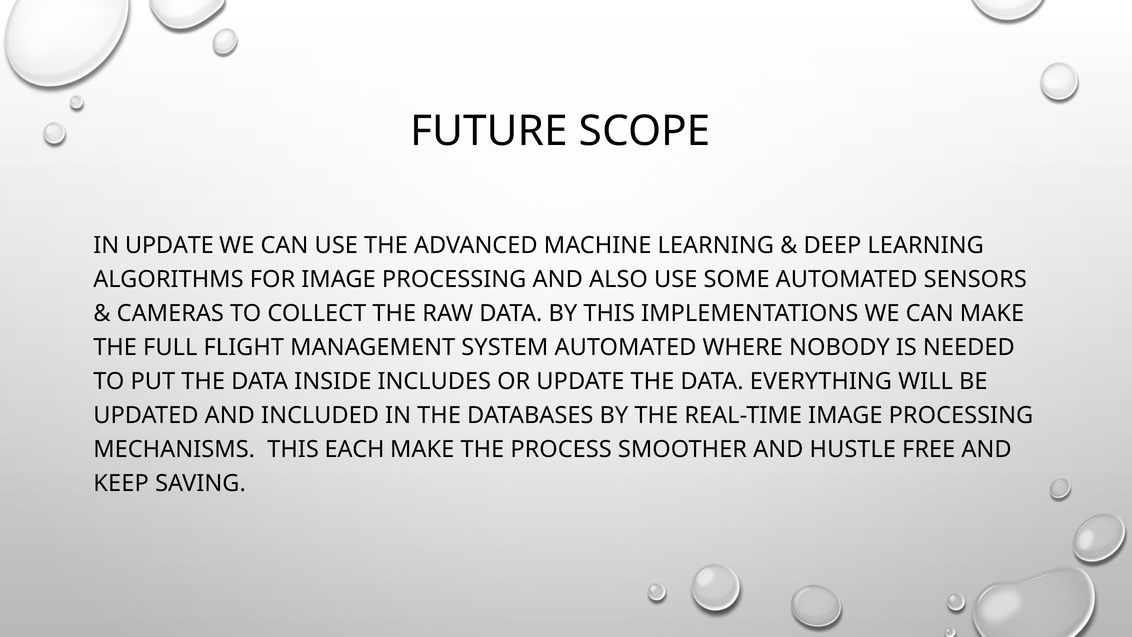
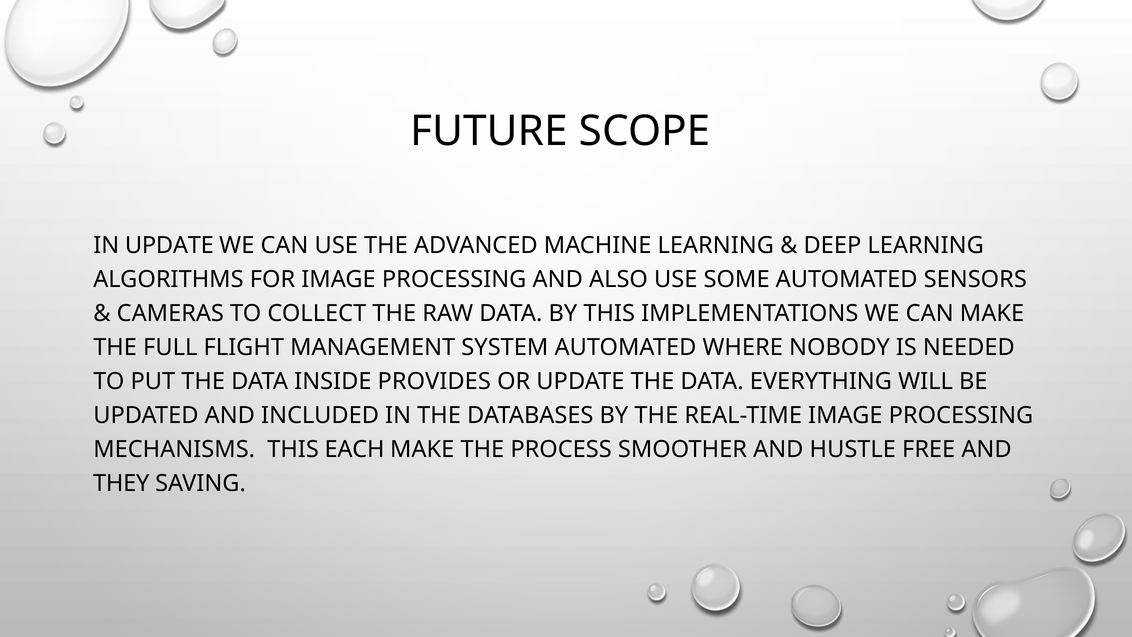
INCLUDES: INCLUDES -> PROVIDES (434, 381)
KEEP: KEEP -> THEY (121, 483)
